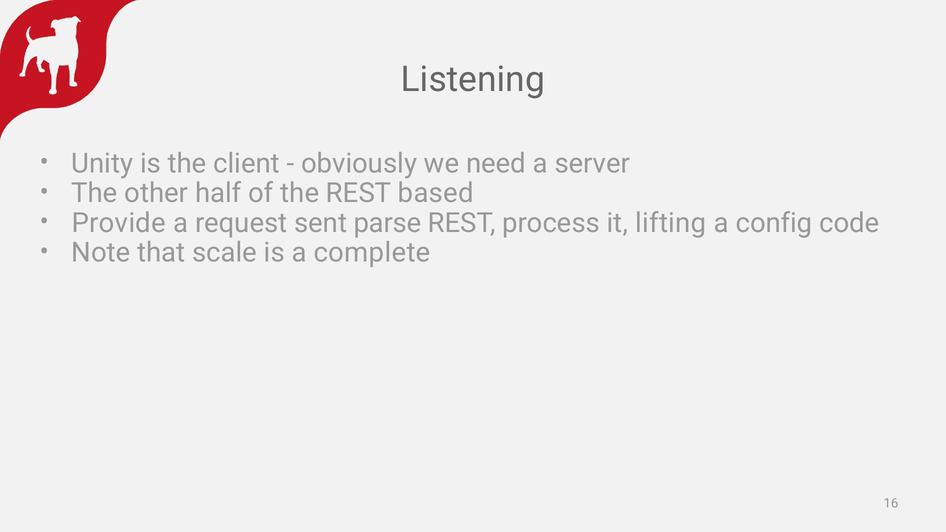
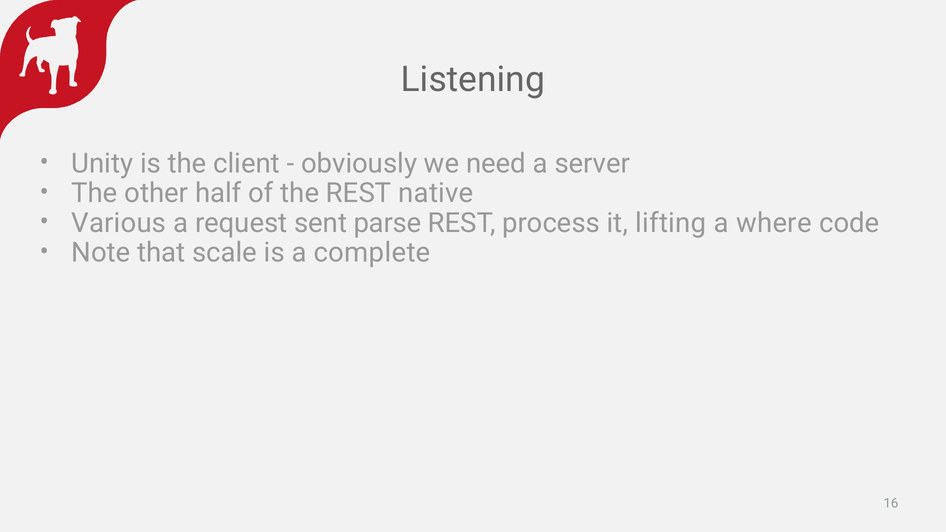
based: based -> native (436, 193)
Provide: Provide -> Various (119, 223)
config: config -> where (774, 223)
